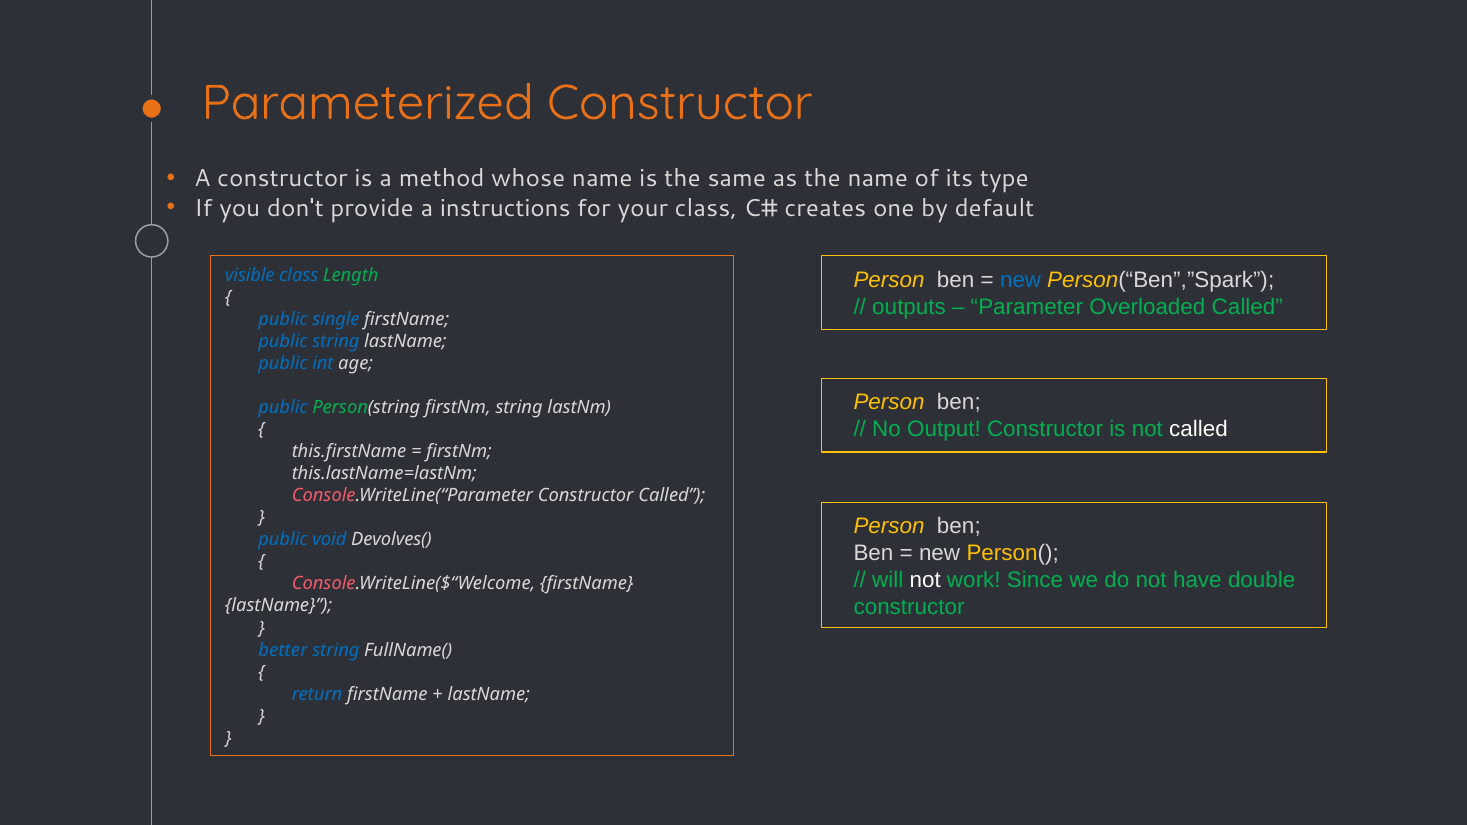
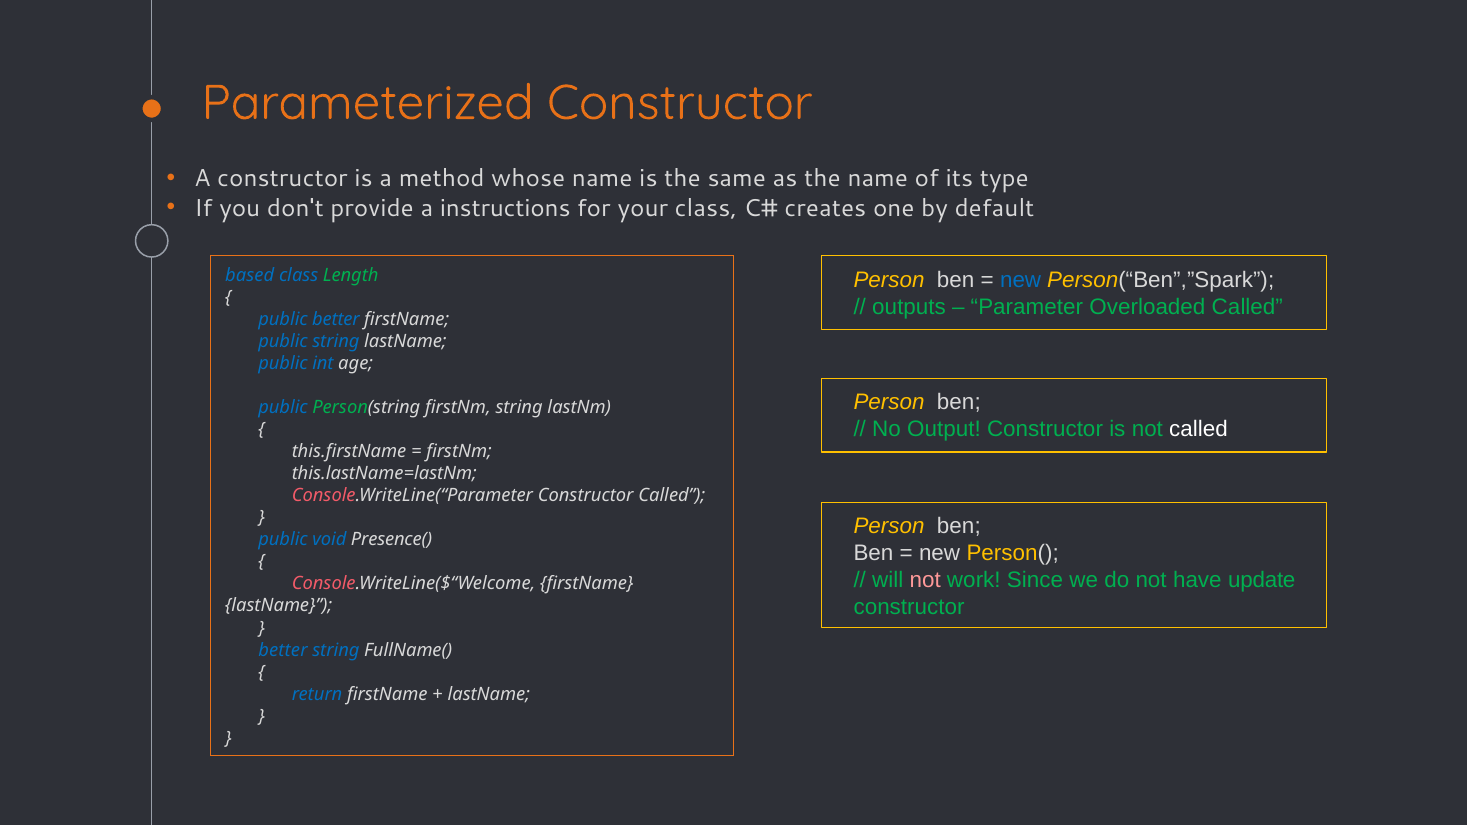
visible: visible -> based (250, 275)
public single: single -> better (336, 319)
Devolves(: Devolves( -> Presence( (392, 540)
not colour: white -> pink (925, 580)
double: double -> update (1262, 580)
